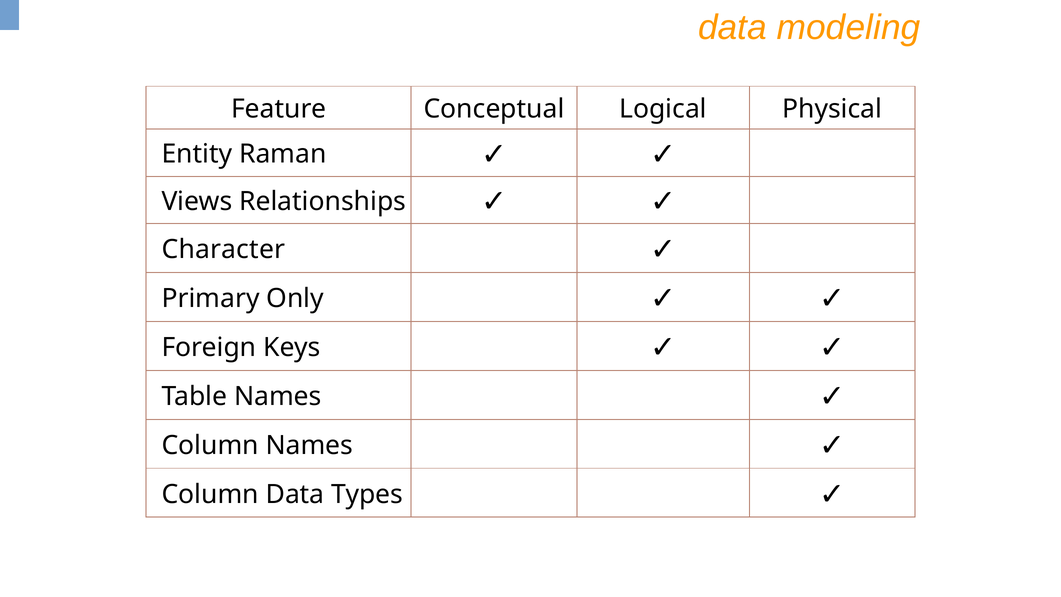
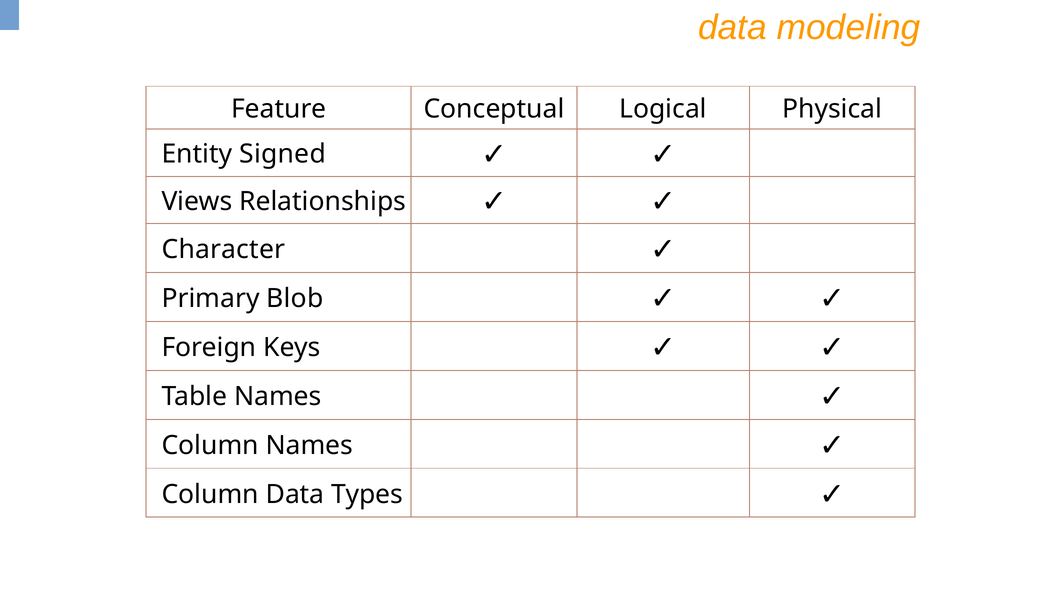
Raman: Raman -> Signed (283, 154)
Only: Only -> Blob (295, 298)
